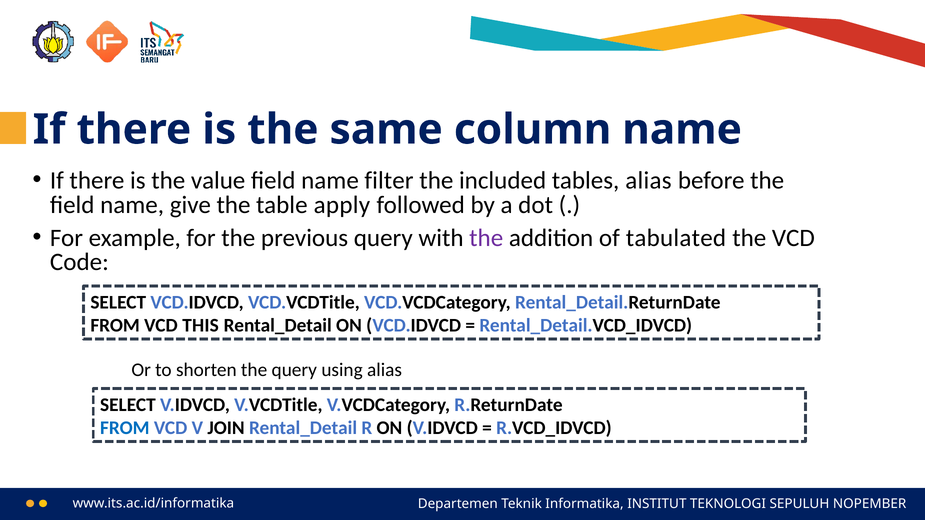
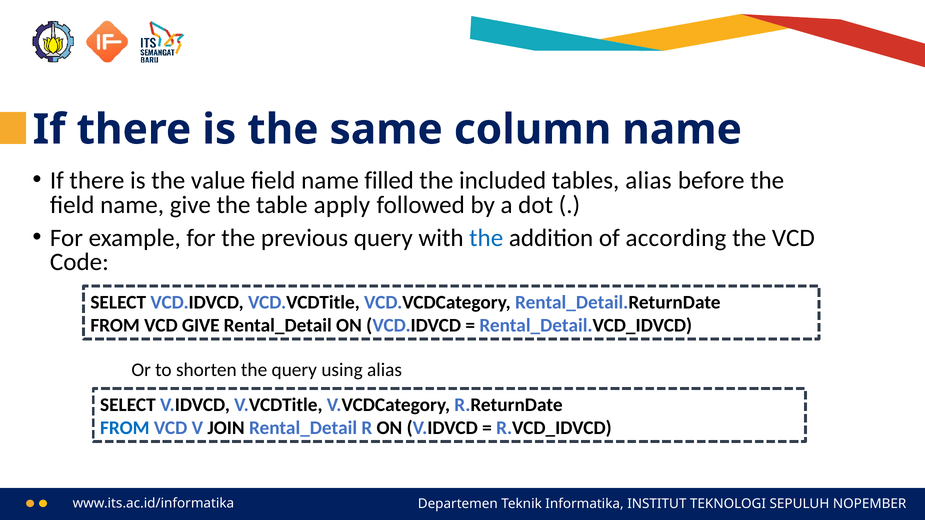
filter: filter -> filled (389, 181)
the colour: purple -> blue (486, 238)
tabulated: tabulated -> according (676, 238)
VCD THIS: THIS -> GIVE (201, 326)
